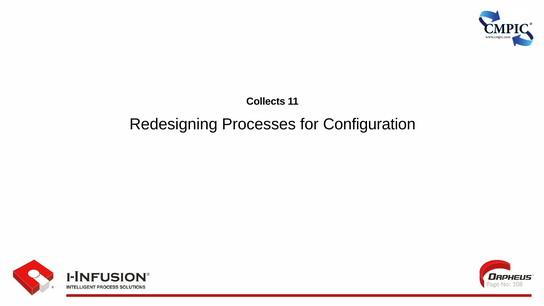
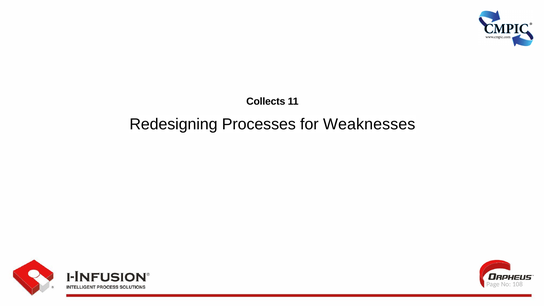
Configuration: Configuration -> Weaknesses (369, 124)
